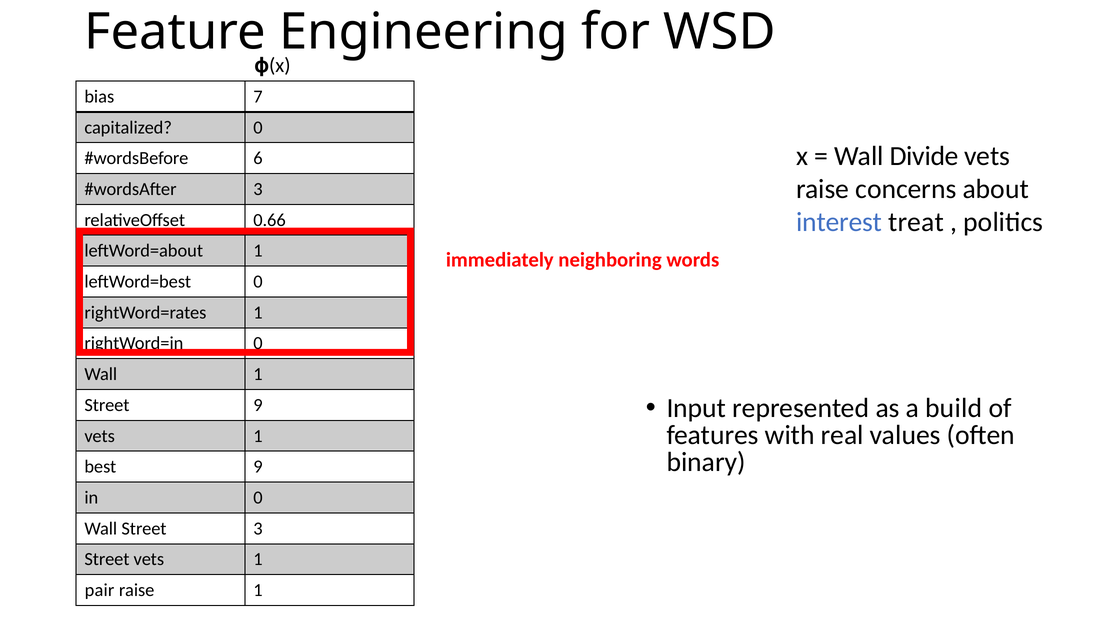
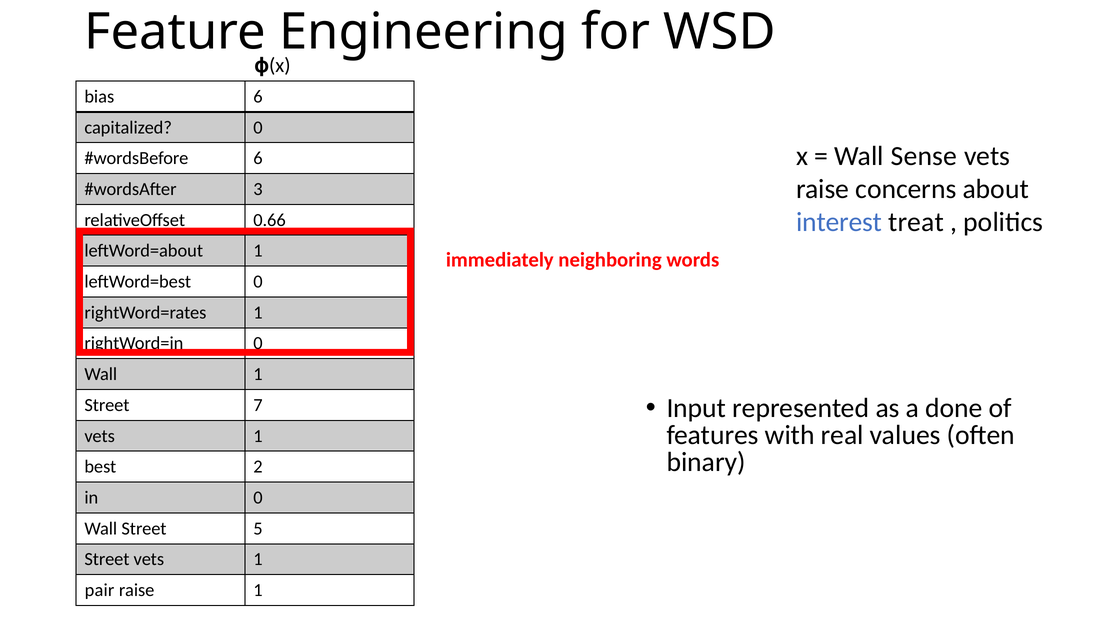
bias 7: 7 -> 6 (258, 97)
Divide: Divide -> Sense (924, 156)
build: build -> done (954, 409)
Street 9: 9 -> 7 (258, 406)
best 9: 9 -> 2 (258, 467)
Street 3: 3 -> 5 (258, 529)
